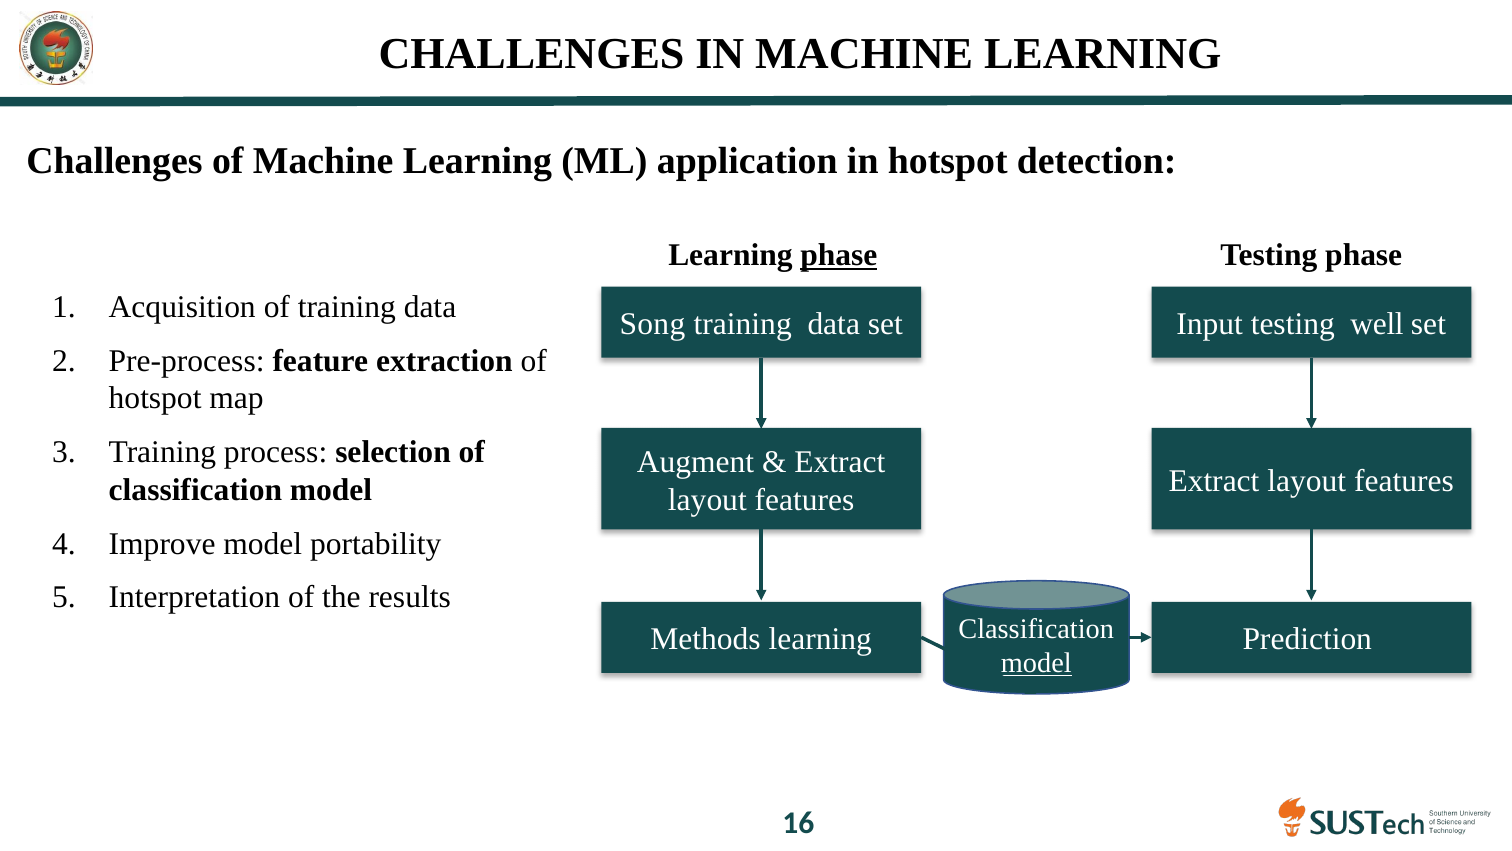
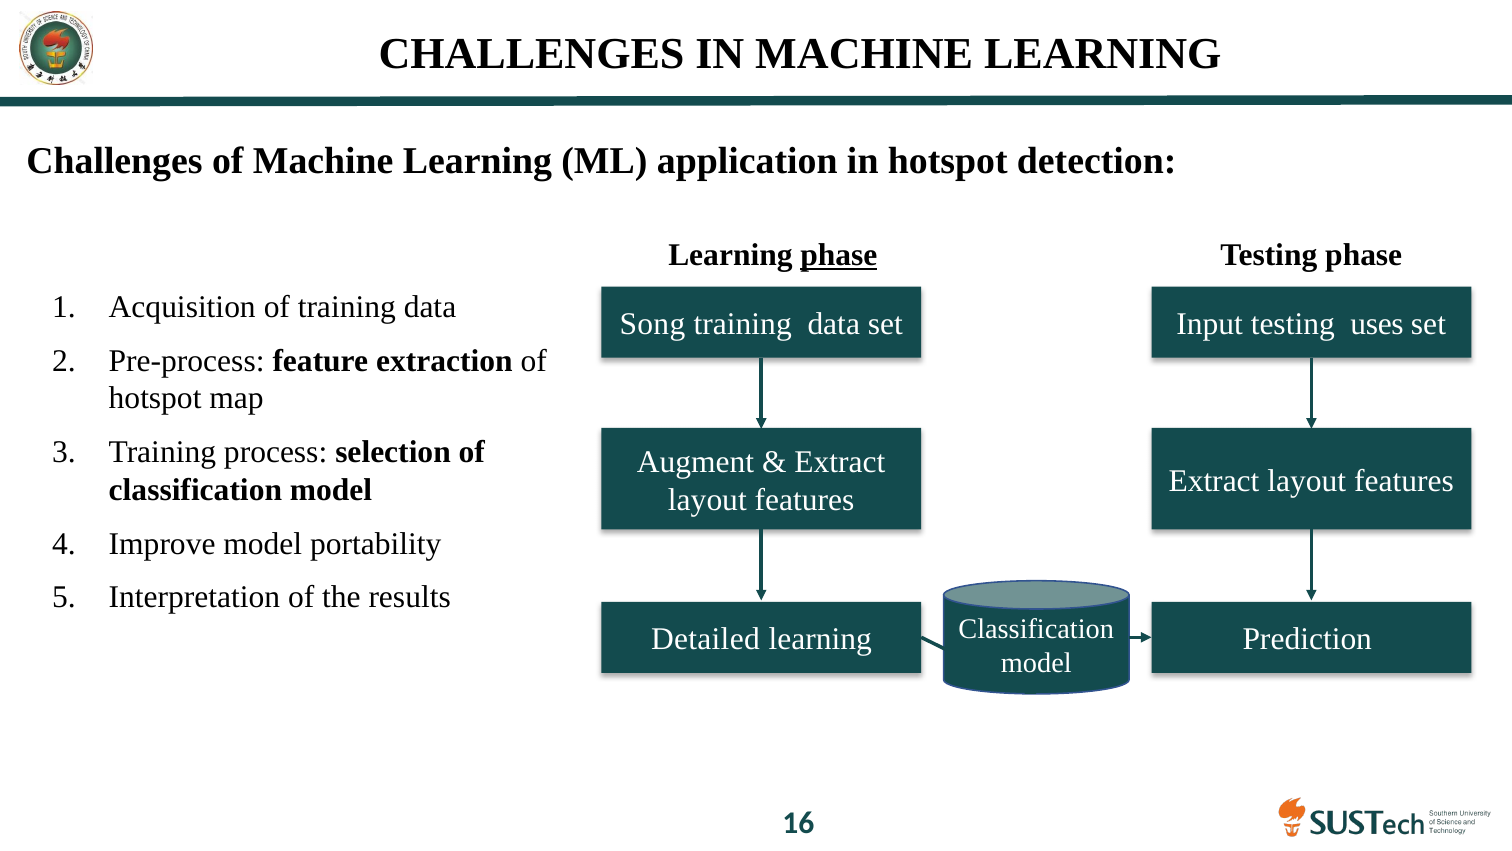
well: well -> uses (1377, 324)
Methods: Methods -> Detailed (705, 639)
model underline: present -> none (1036, 663)
